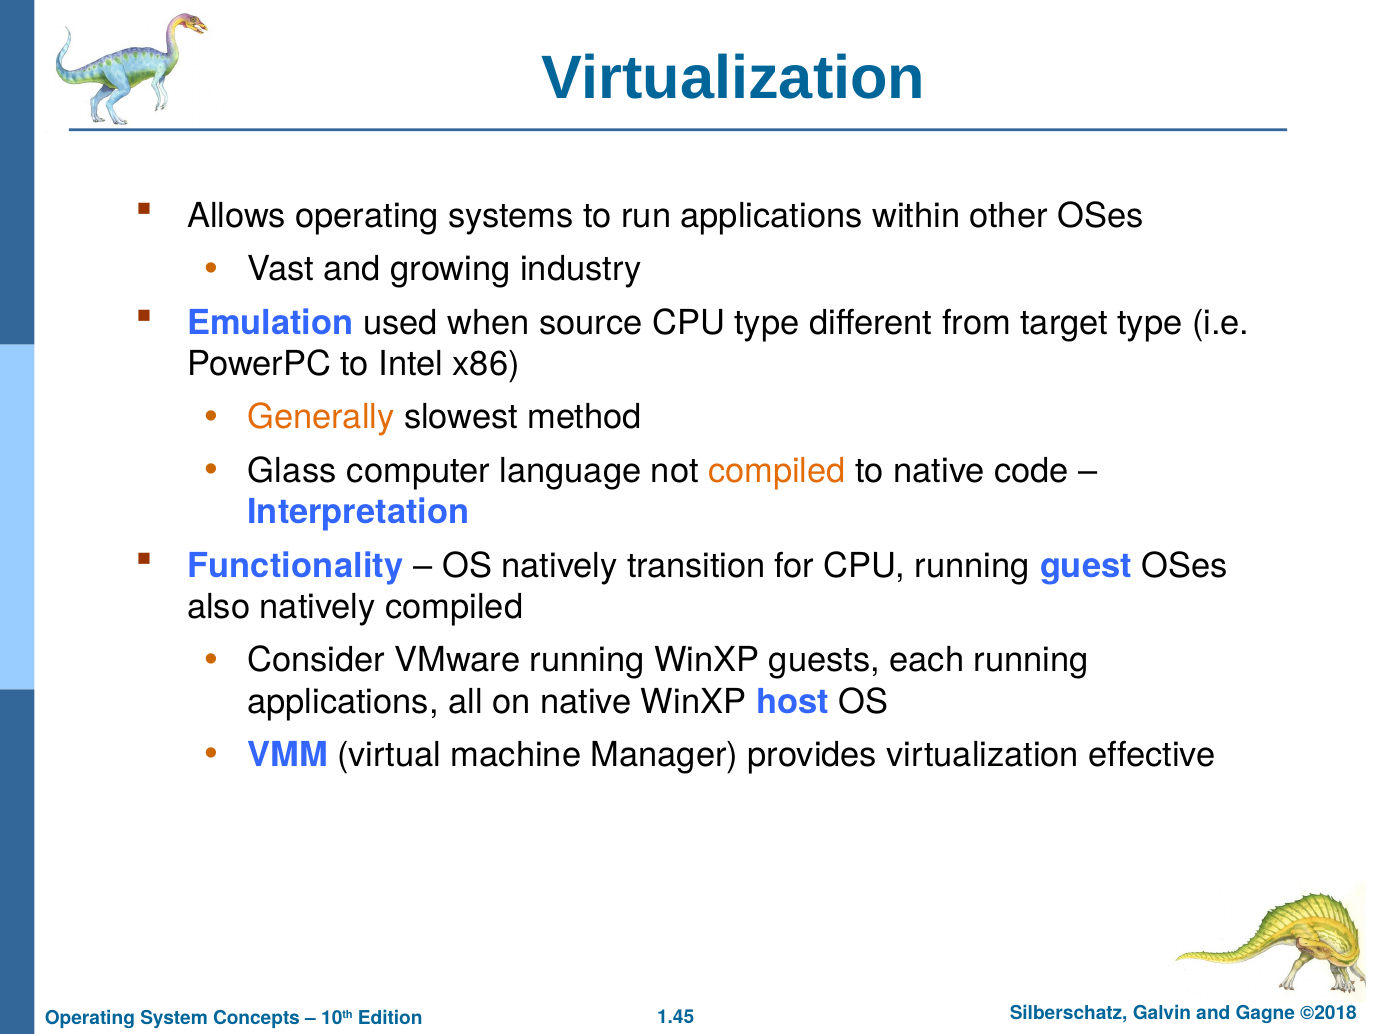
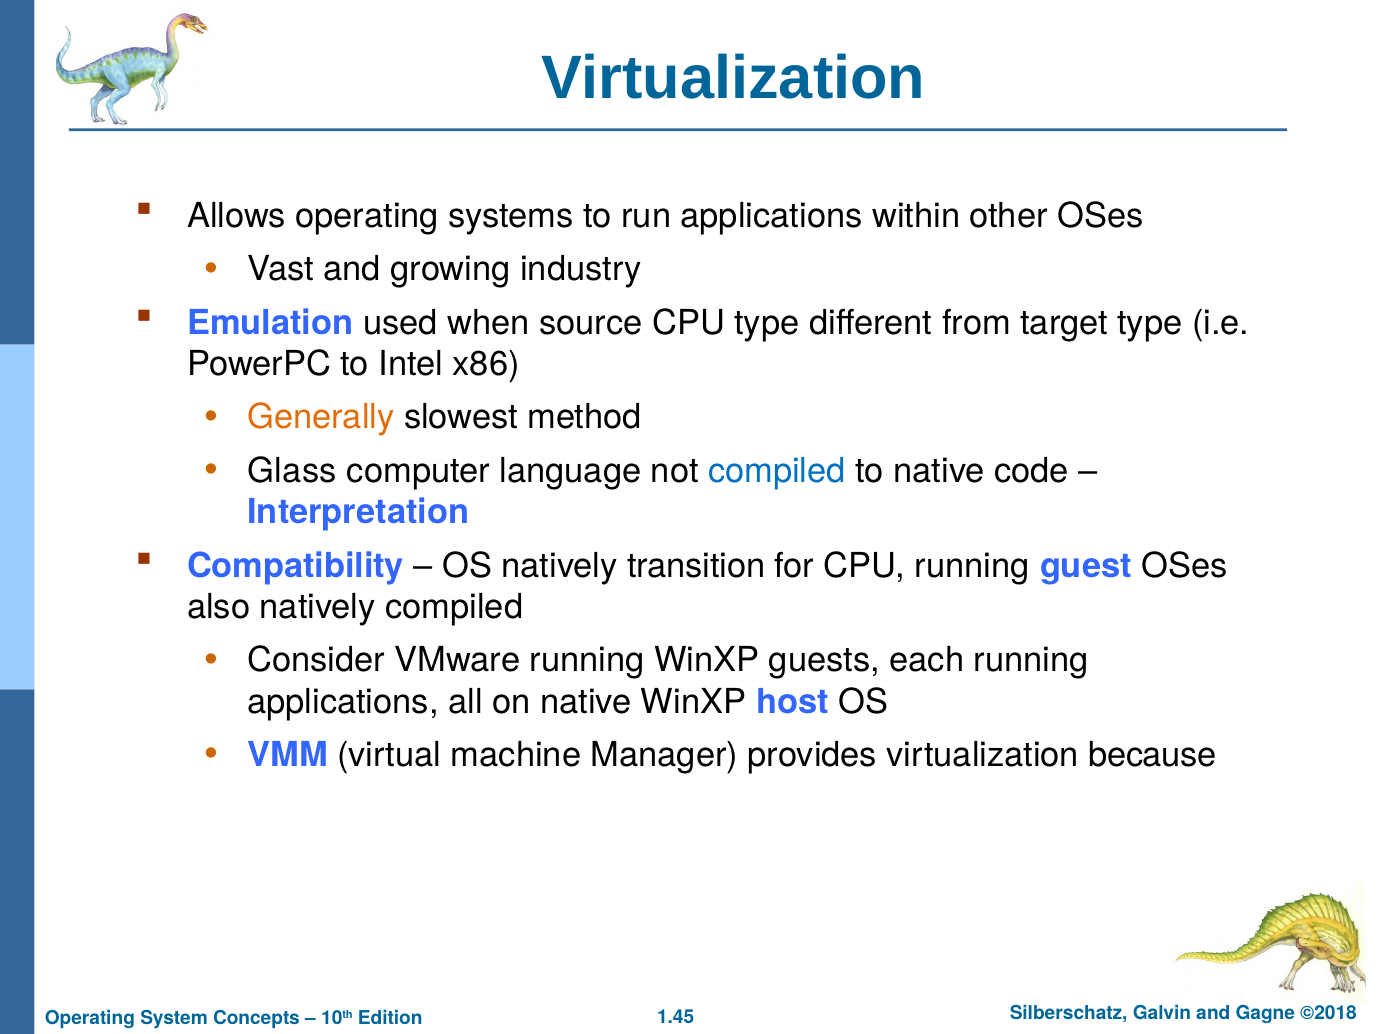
compiled colour: orange -> blue (777, 471)
Functionality: Functionality -> Compatibility (296, 566)
effective: effective -> because (1152, 755)
